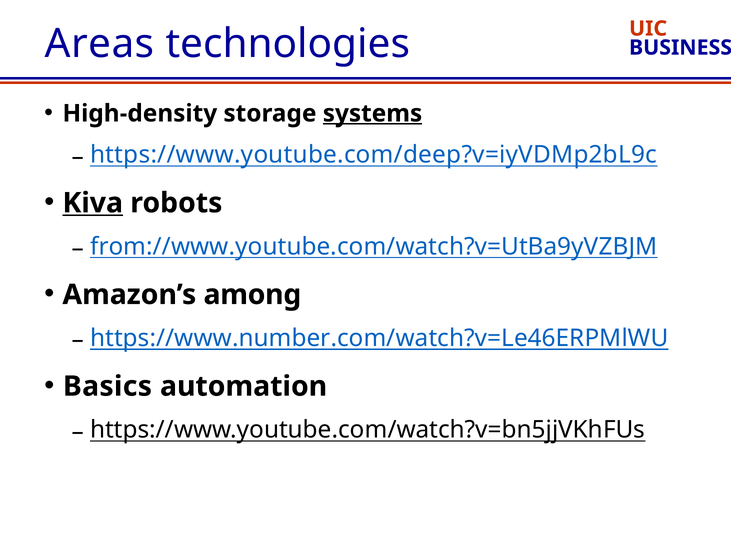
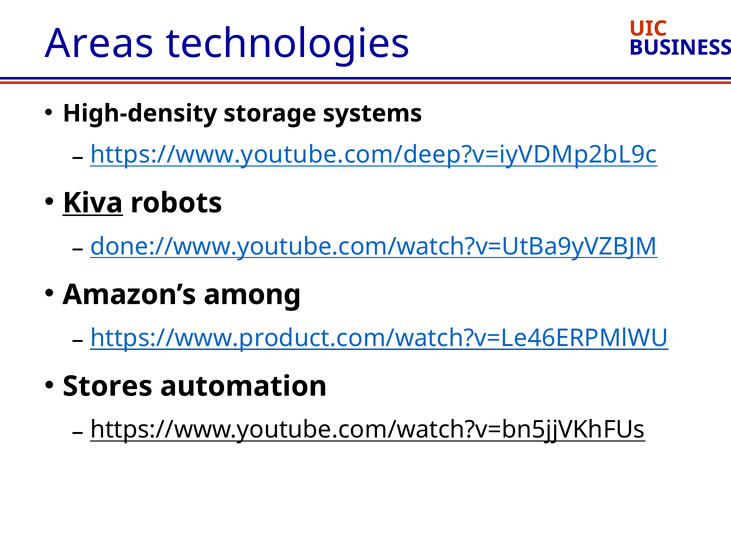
systems underline: present -> none (372, 113)
from://www.youtube.com/watch?v=UtBa9yVZBJM: from://www.youtube.com/watch?v=UtBa9yVZBJM -> done://www.youtube.com/watch?v=UtBa9yVZBJM (374, 247)
https://www.number.com/watch?v=Le46ERPMlWU: https://www.number.com/watch?v=Le46ERPMlWU -> https://www.product.com/watch?v=Le46ERPMlWU (379, 338)
Basics: Basics -> Stores (108, 387)
